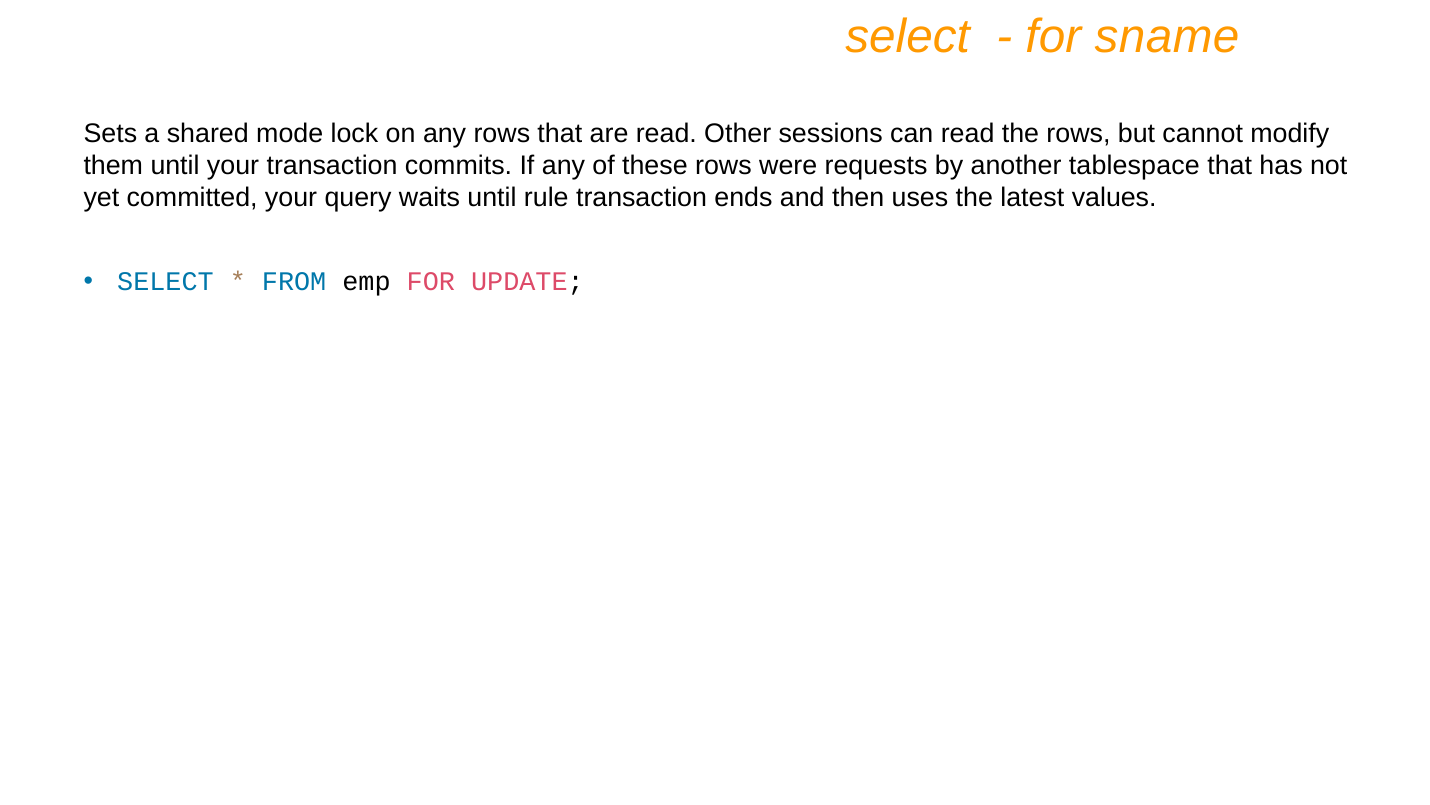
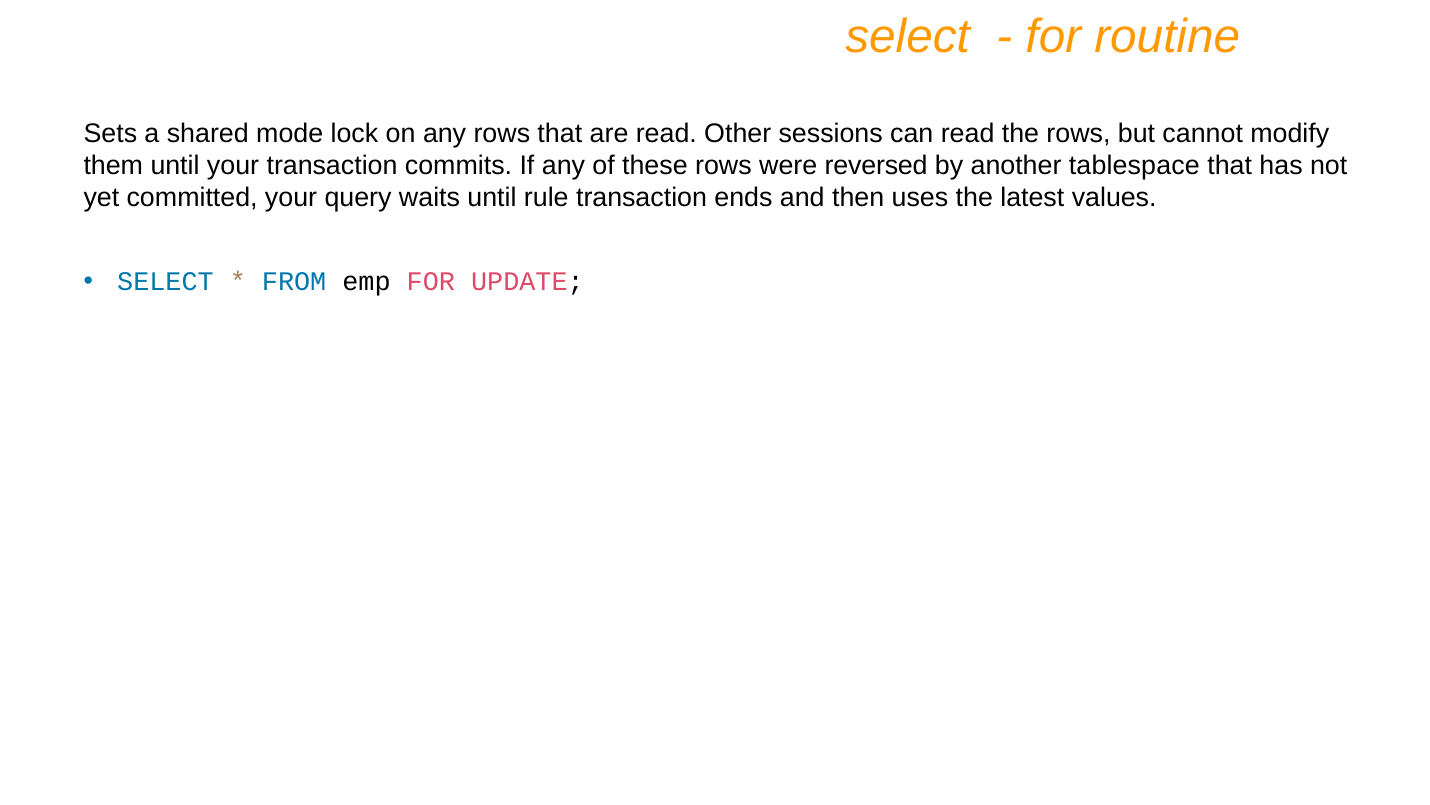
sname: sname -> routine (1167, 37)
requests: requests -> reversed (876, 166)
